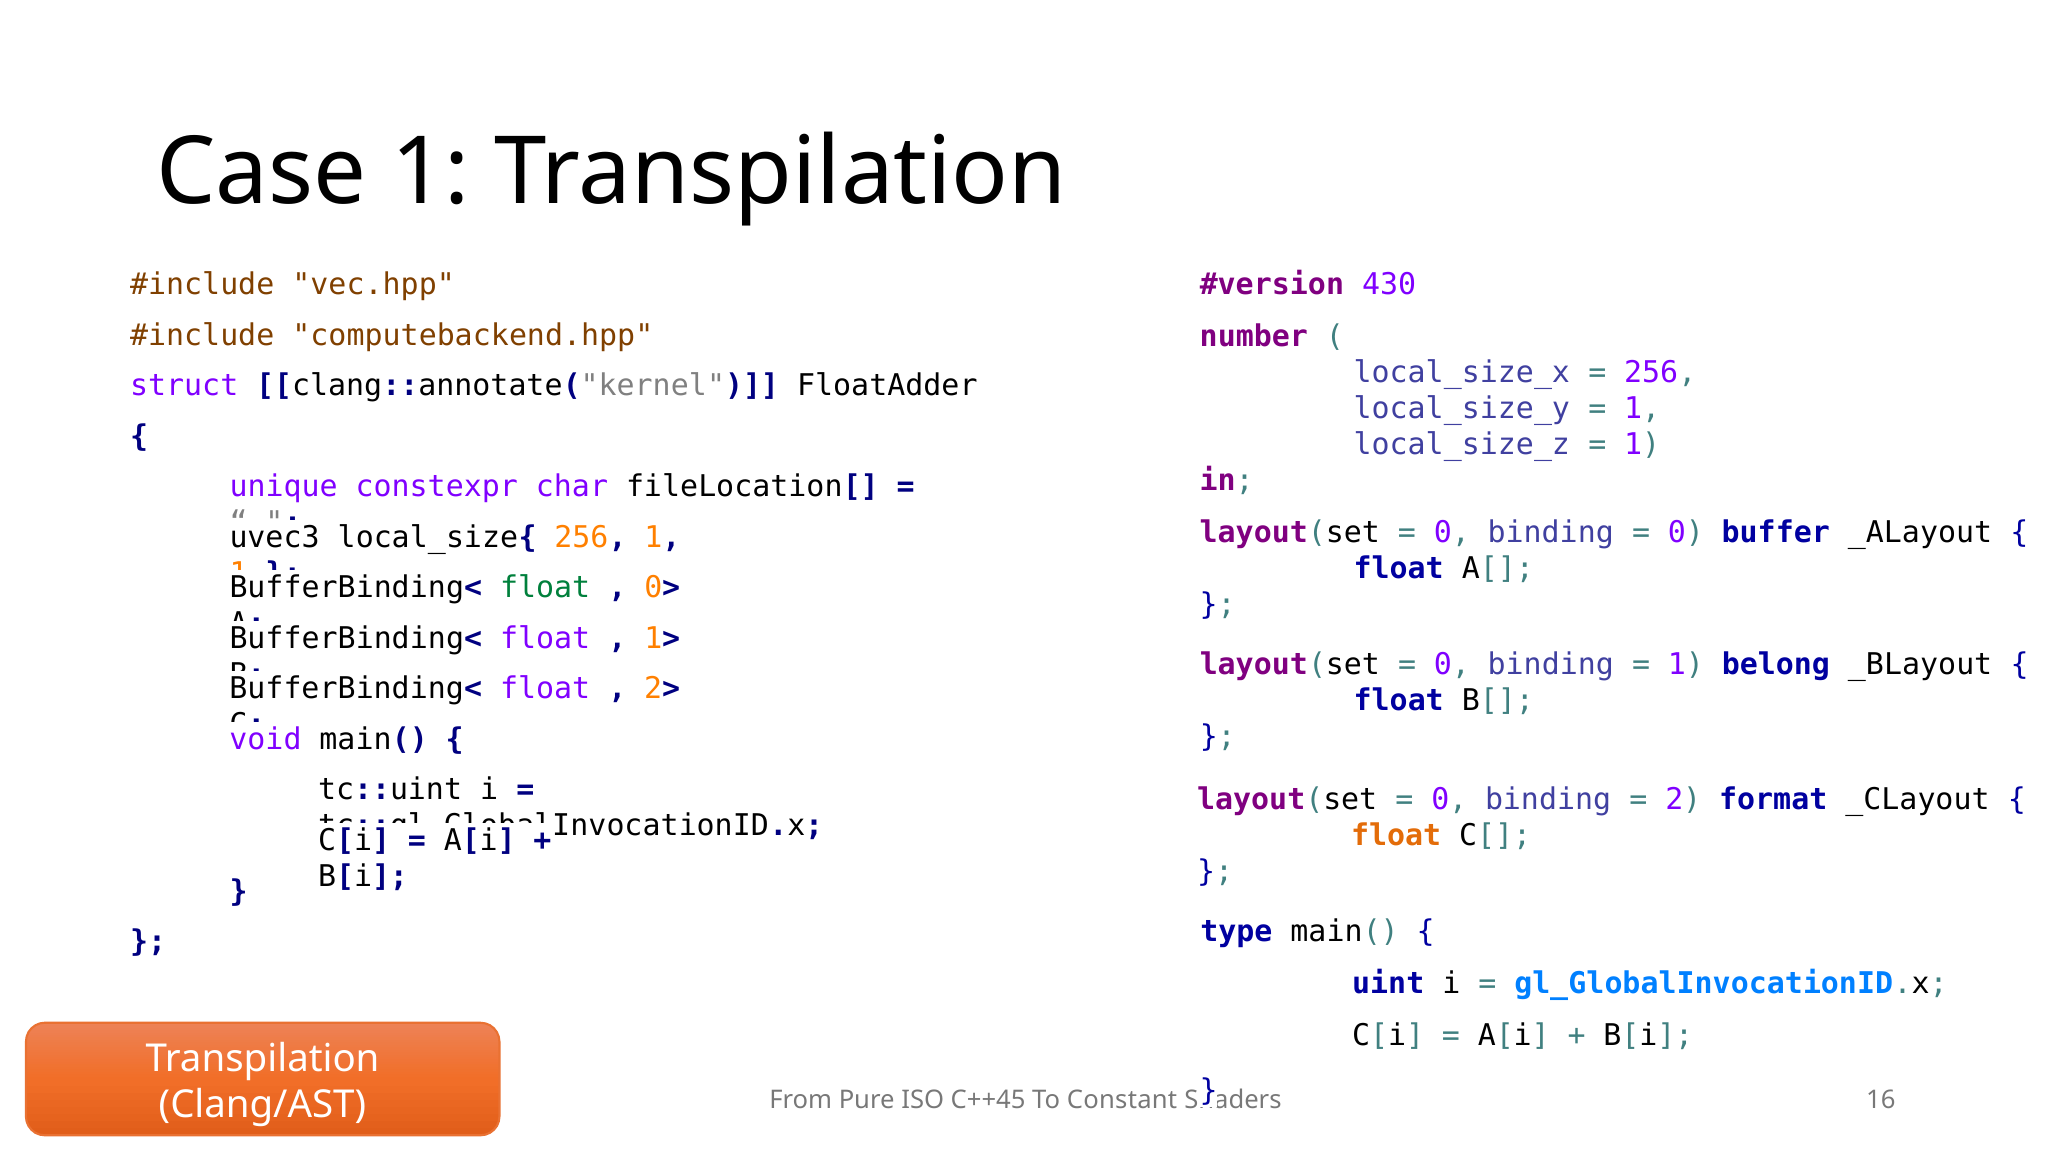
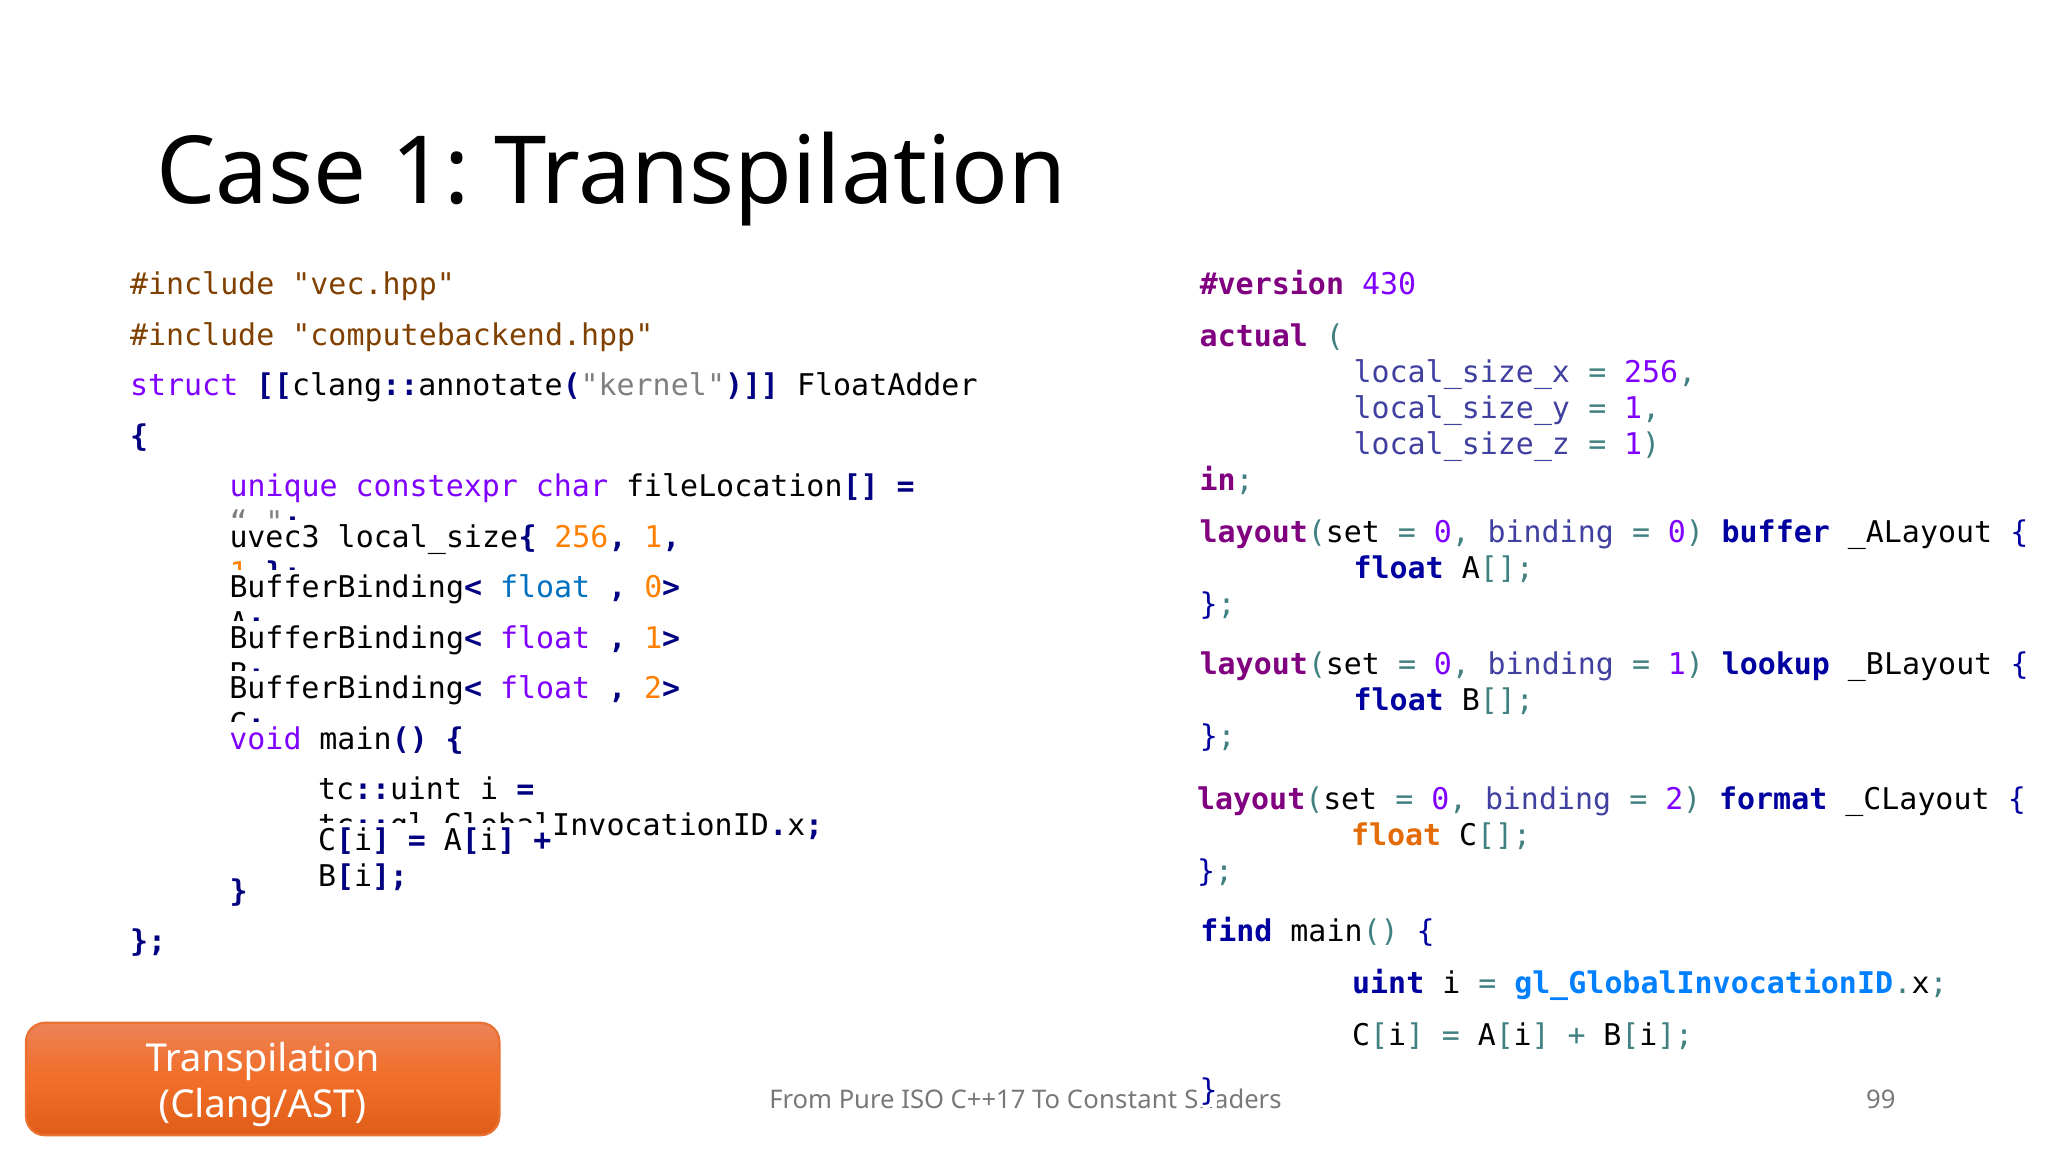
number: number -> actual (1254, 337)
float colour: green -> blue (545, 588)
belong: belong -> lookup (1776, 665)
type: type -> find (1236, 932)
C++45: C++45 -> C++17 (988, 1100)
16: 16 -> 99 (1881, 1100)
